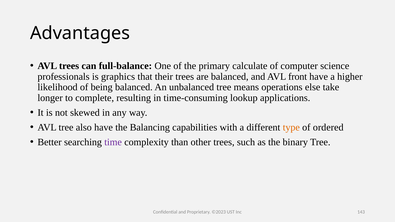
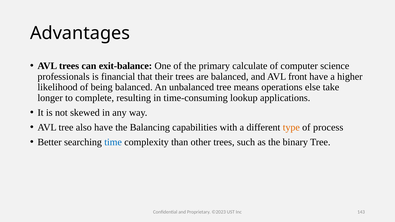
full-balance: full-balance -> exit-balance (125, 66)
graphics: graphics -> financial (118, 77)
ordered: ordered -> process (328, 127)
time colour: purple -> blue (113, 142)
